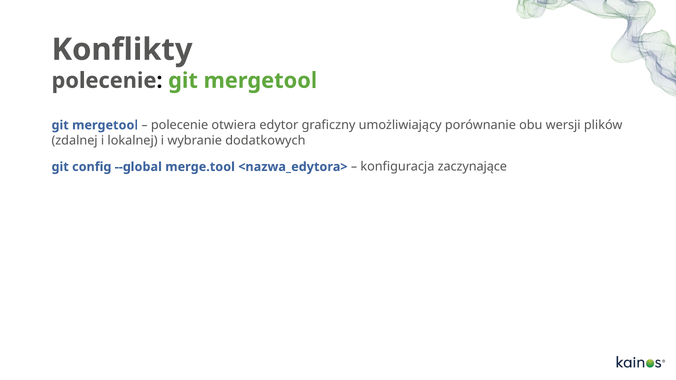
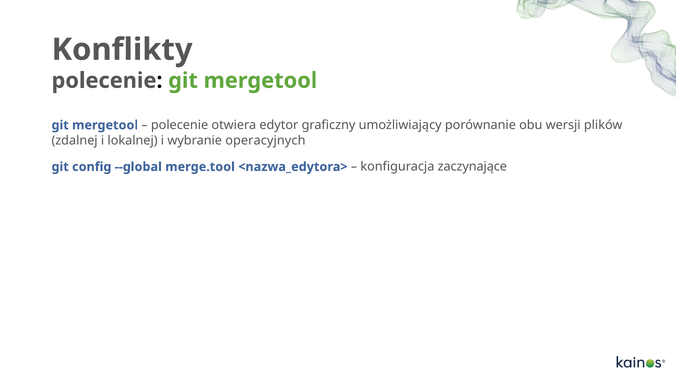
dodatkowych: dodatkowych -> operacyjnych (265, 140)
